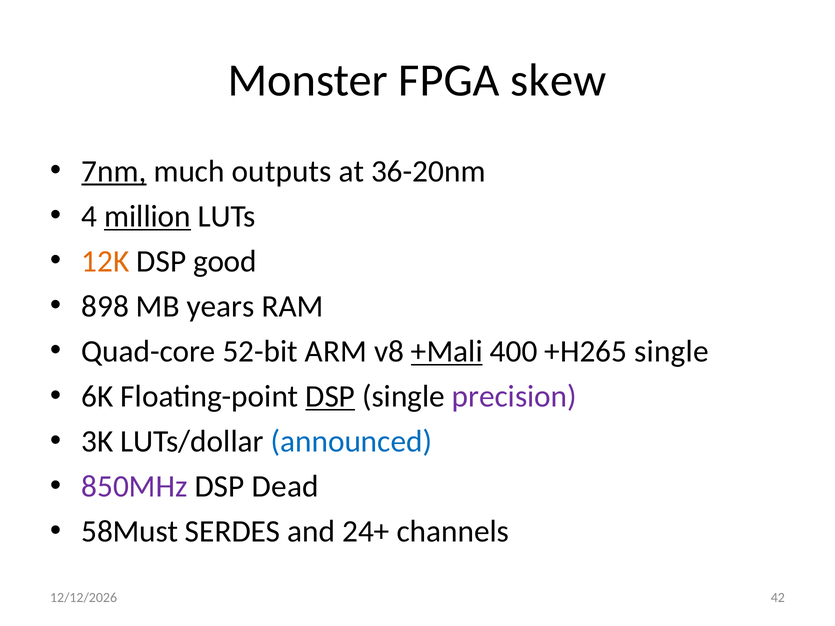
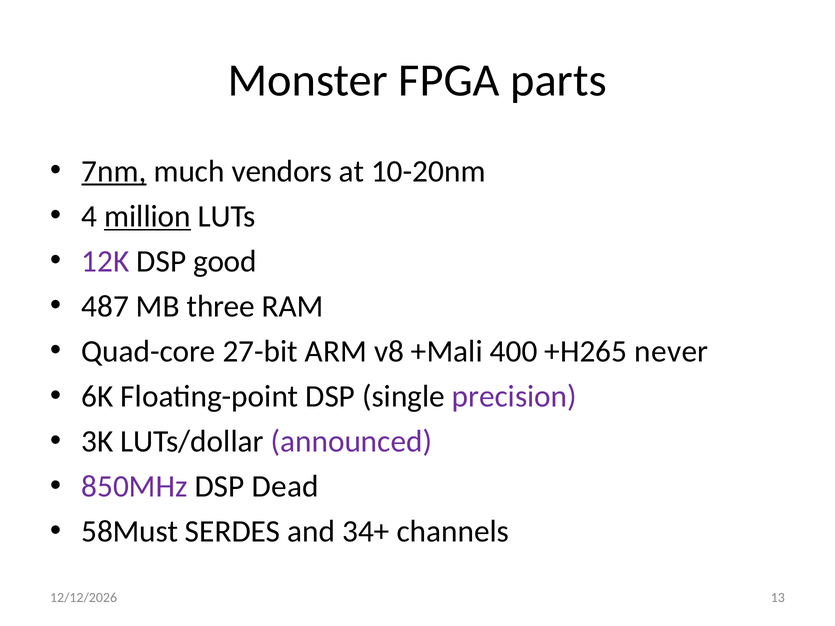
skew: skew -> parts (558, 80)
outputs: outputs -> vendors (282, 171)
36-20nm: 36-20nm -> 10-20nm (428, 171)
12K colour: orange -> purple (105, 261)
898: 898 -> 487 (105, 306)
years: years -> three (221, 306)
52-bit: 52-bit -> 27-bit (260, 351)
+Mali underline: present -> none (447, 351)
+H265 single: single -> never (671, 351)
DSP underline: present -> none (330, 396)
announced colour: blue -> purple (351, 442)
24+: 24+ -> 34+ (366, 532)
42: 42 -> 13 (778, 598)
